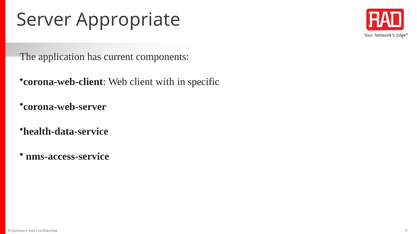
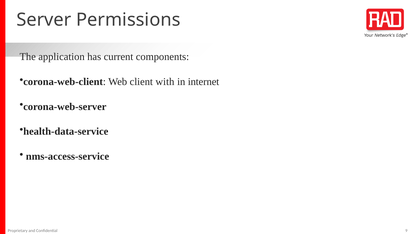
Appropriate: Appropriate -> Permissions (128, 20)
specific: specific -> internet (204, 82)
